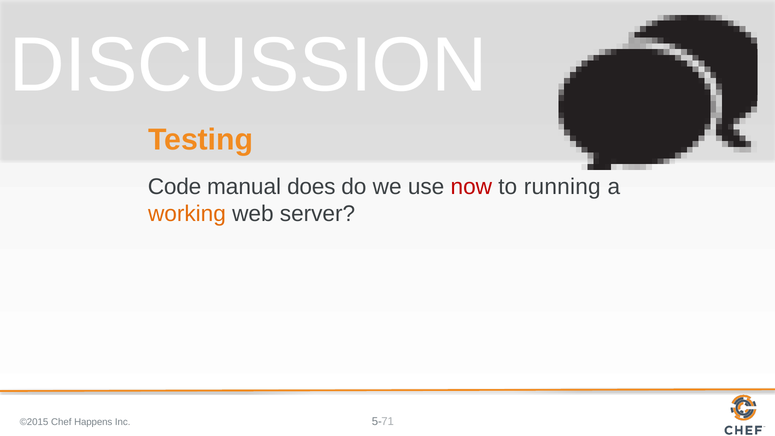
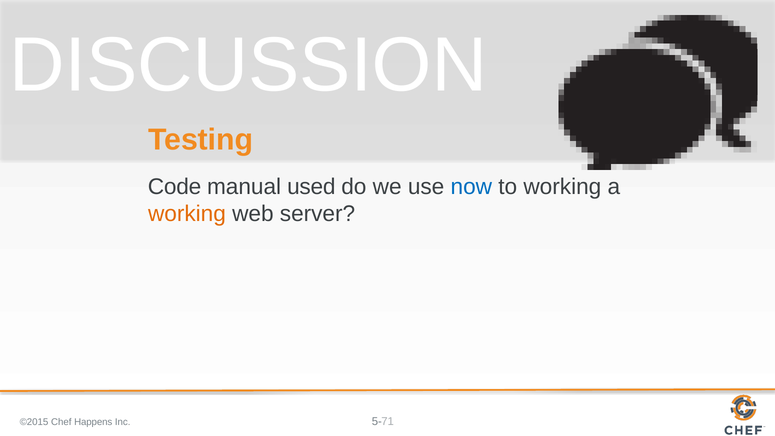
does: does -> used (311, 187)
now colour: red -> blue (471, 187)
to running: running -> working (562, 187)
